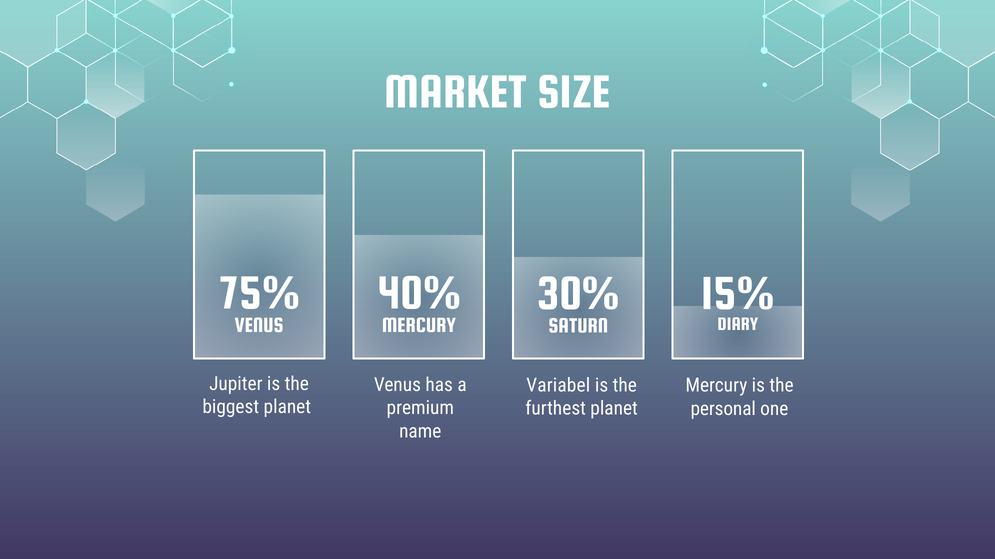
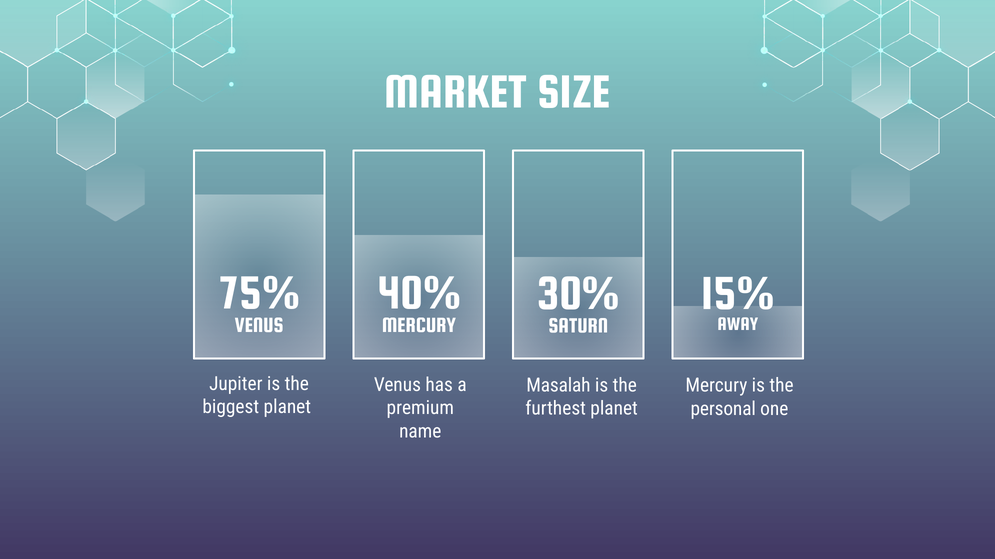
DIARY: DIARY -> AWAY (738, 324)
Variabel: Variabel -> Masalah (558, 386)
